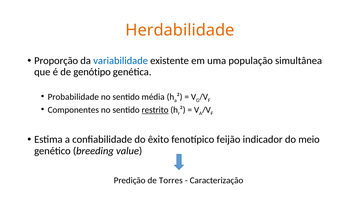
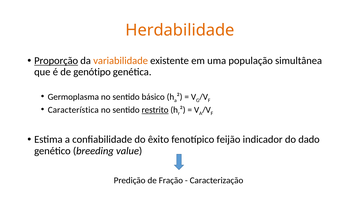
Proporção underline: none -> present (56, 61)
variabilidade colour: blue -> orange (121, 61)
Probabilidade: Probabilidade -> Germoplasma (73, 97)
média: média -> básico (153, 97)
Componentes: Componentes -> Característica (73, 110)
meio: meio -> dado (309, 140)
Torres: Torres -> Fração (171, 181)
